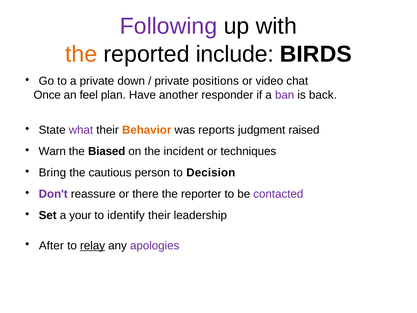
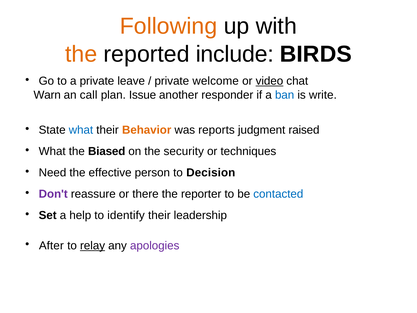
Following colour: purple -> orange (169, 26)
down: down -> leave (131, 81)
positions: positions -> welcome (216, 81)
video underline: none -> present (269, 81)
Once: Once -> Warn (47, 95)
feel: feel -> call (89, 95)
Have: Have -> Issue (143, 95)
ban colour: purple -> blue (285, 95)
back: back -> write (323, 95)
what colour: purple -> blue (81, 130)
Warn: Warn -> What (52, 151)
incident: incident -> security (184, 151)
Bring: Bring -> Need (53, 173)
cautious: cautious -> effective (110, 173)
contacted colour: purple -> blue (278, 194)
your: your -> help (80, 215)
